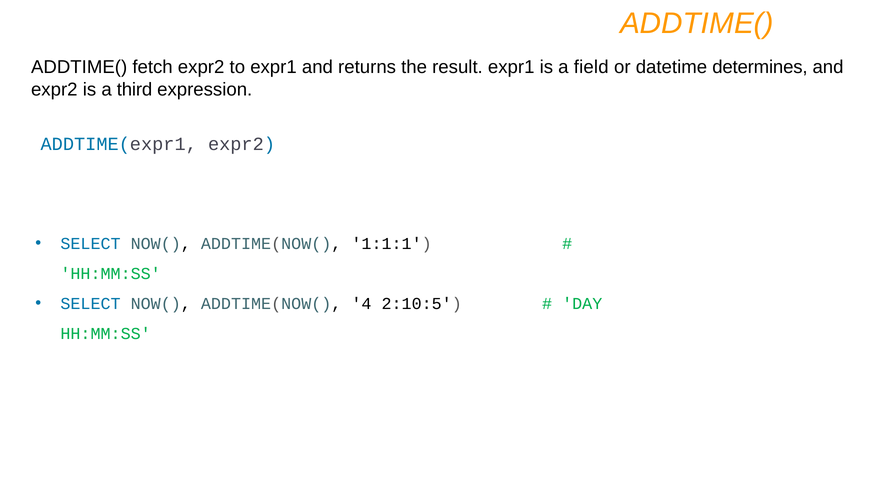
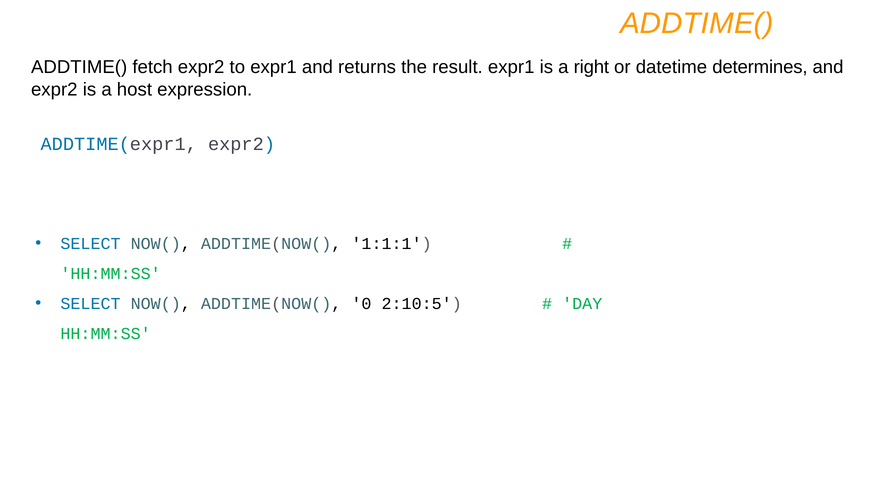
field: field -> right (591, 67)
third: third -> host (134, 89)
4: 4 -> 0 (361, 304)
